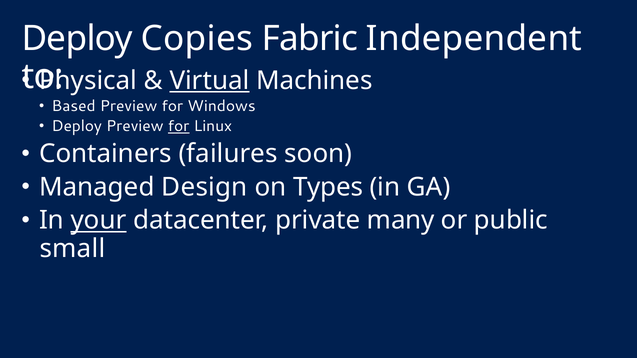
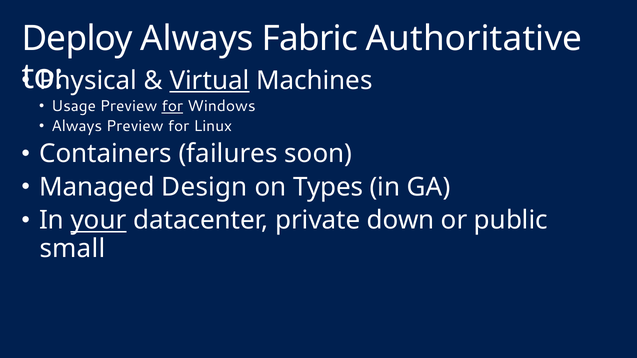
Deploy Copies: Copies -> Always (197, 39)
Independent: Independent -> Authoritative (474, 39)
Based: Based -> Usage (74, 106)
for underline: none -> present (172, 106)
Deploy: Deploy -> Always (77, 126)
for underline: present -> none (179, 126)
many: many -> down (401, 221)
